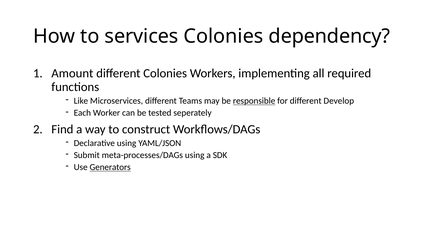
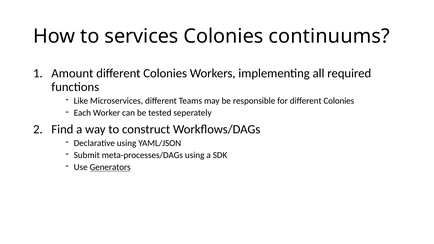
dependency: dependency -> continuums (329, 36)
responsible underline: present -> none (254, 101)
for different Develop: Develop -> Colonies (339, 101)
